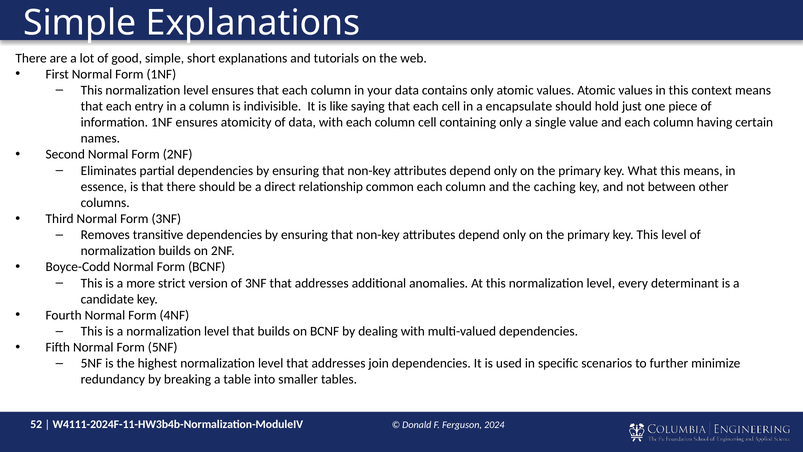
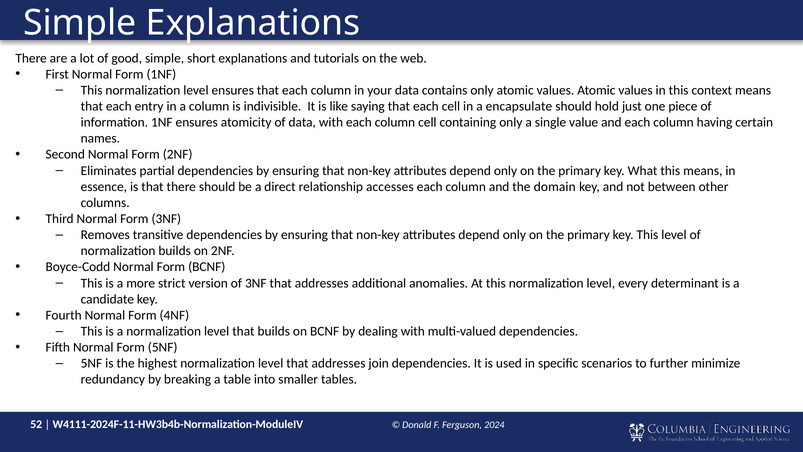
common: common -> accesses (390, 187)
caching: caching -> domain (555, 187)
